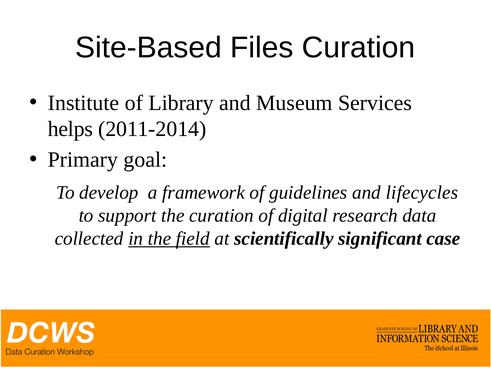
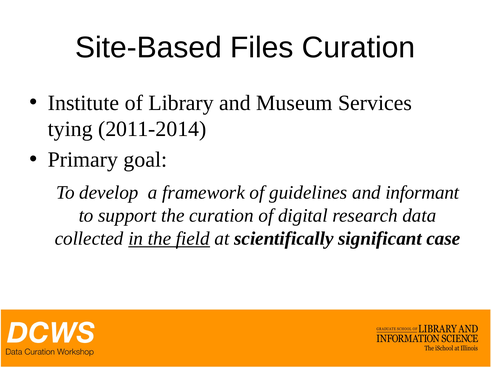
helps: helps -> tying (70, 129)
lifecycles: lifecycles -> informant (422, 193)
